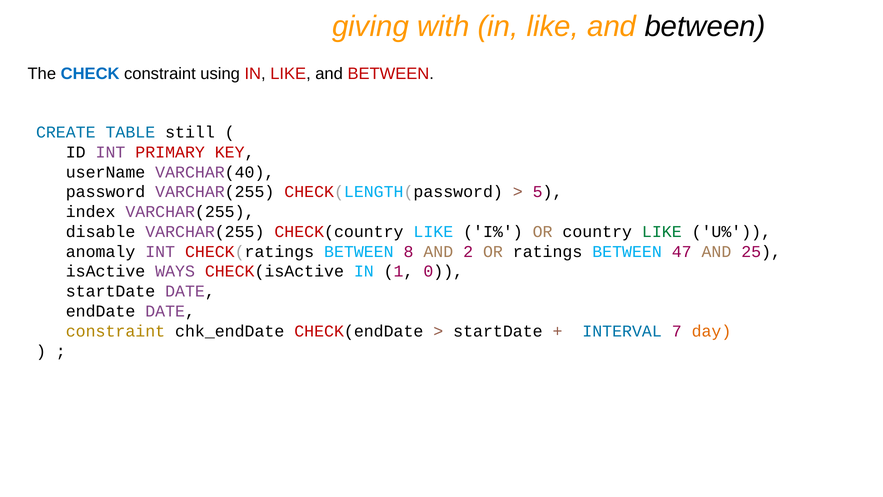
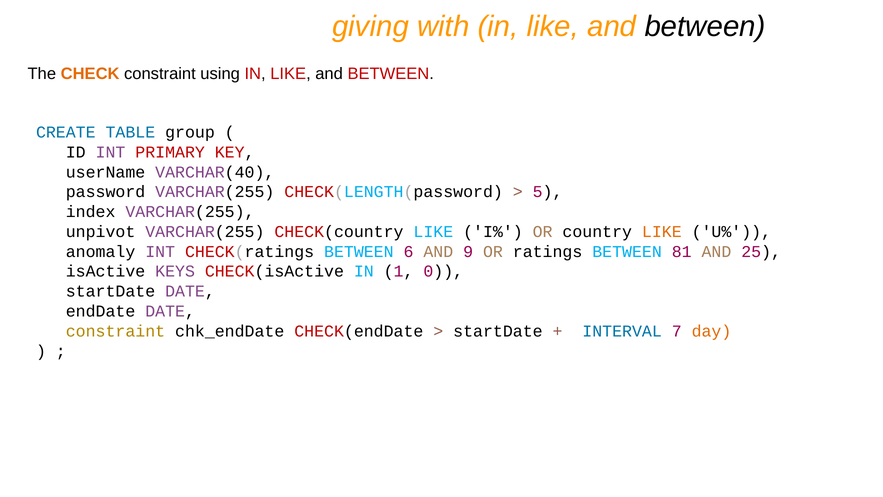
CHECK colour: blue -> orange (90, 74)
still: still -> group (190, 132)
disable: disable -> unpivot (101, 232)
LIKE colour: green -> orange (662, 232)
8: 8 -> 6 (409, 251)
2: 2 -> 9 (468, 251)
47: 47 -> 81 (682, 251)
WAYS: WAYS -> KEYS (175, 271)
